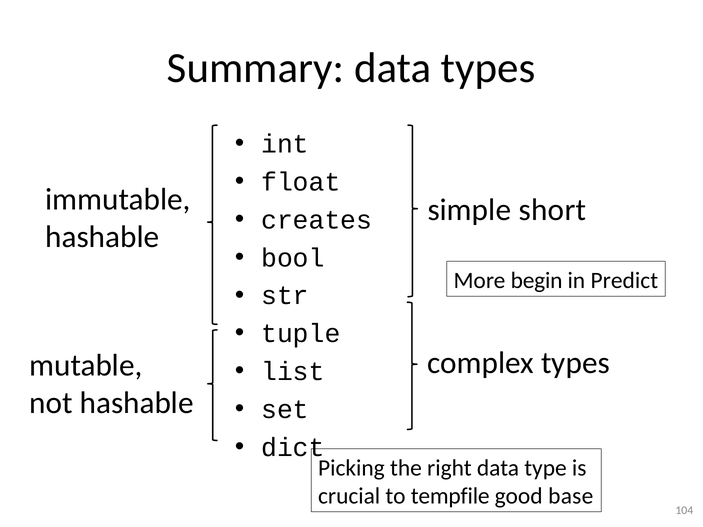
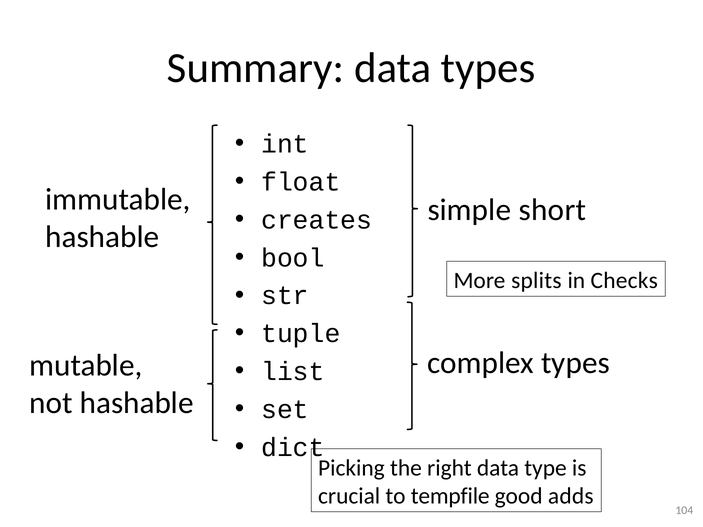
begin: begin -> splits (536, 280)
Predict: Predict -> Checks (624, 280)
base: base -> adds (571, 496)
